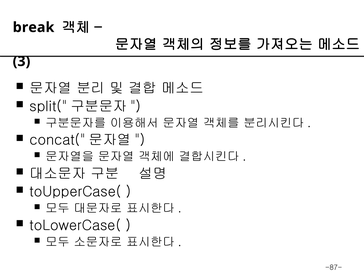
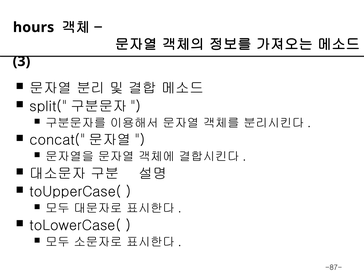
break: break -> hours (34, 27)
